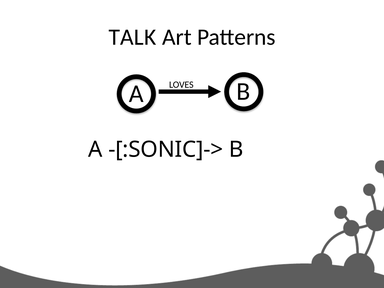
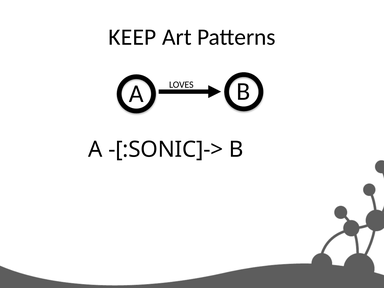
TALK: TALK -> KEEP (132, 37)
